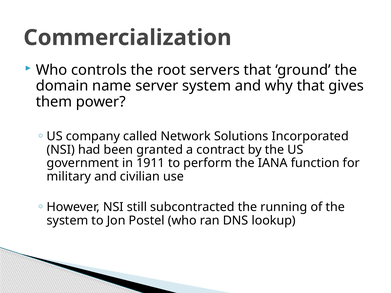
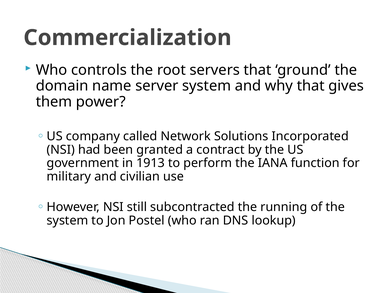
1911: 1911 -> 1913 (151, 163)
